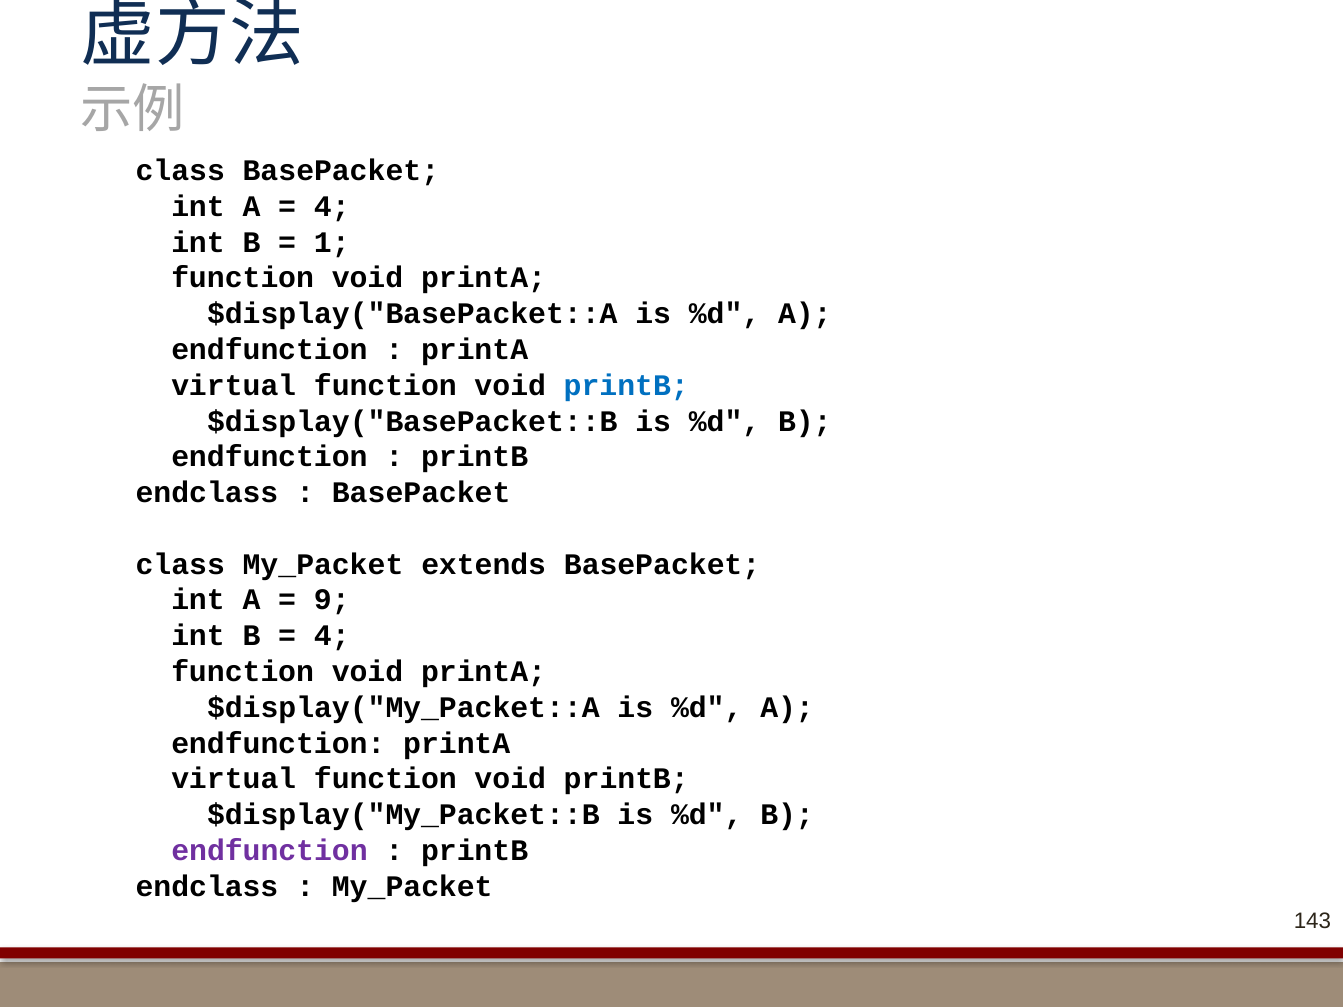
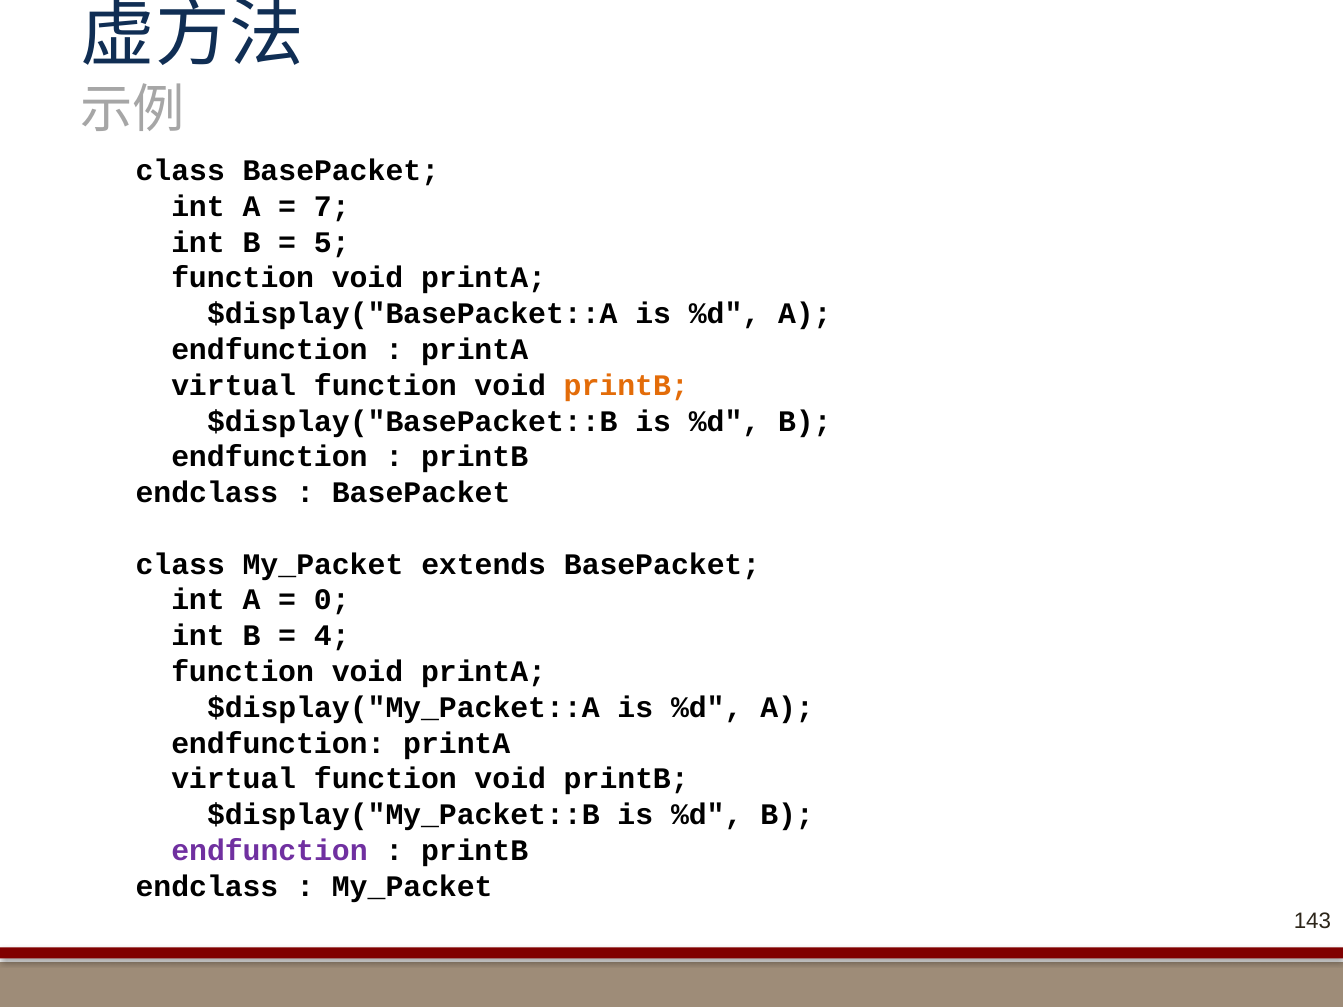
4: 4 -> 7 (332, 207)
1: 1 -> 5 (332, 242)
printB colour: blue -> orange (626, 385)
9: 9 -> 0 (332, 600)
